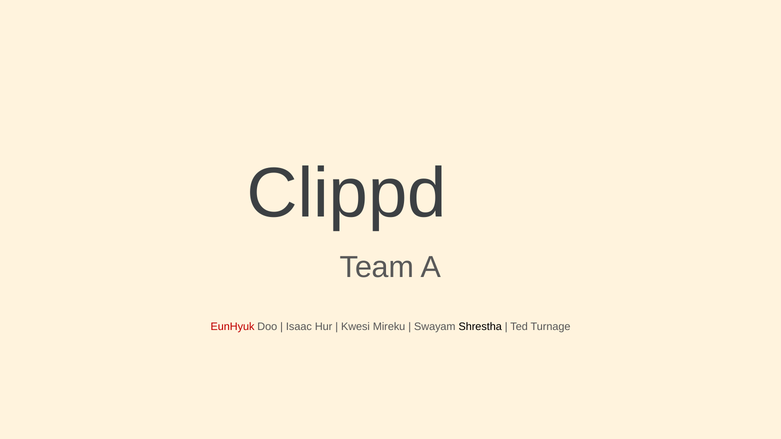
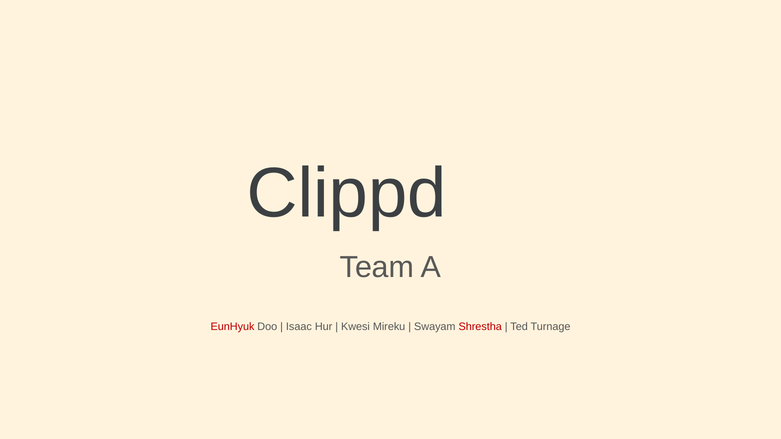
Shrestha colour: black -> red (480, 327)
